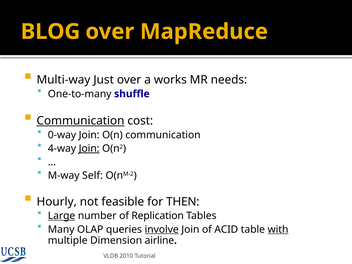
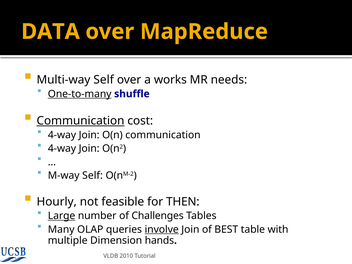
BLOG: BLOG -> DATA (50, 32)
Multi-way Just: Just -> Self (104, 80)
One-to-many underline: none -> present (80, 94)
0-way: 0-way -> 4-way (62, 135)
Join underline: present -> none (89, 148)
Replication: Replication -> Challenges (158, 216)
ACID: ACID -> BEST (226, 229)
with underline: present -> none (278, 229)
airline: airline -> hands (159, 240)
